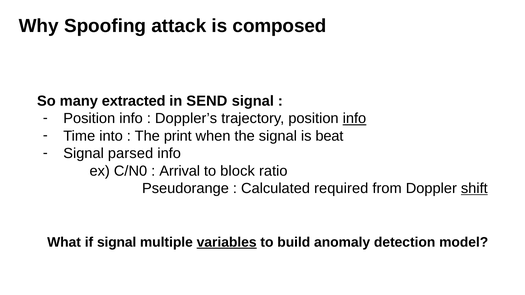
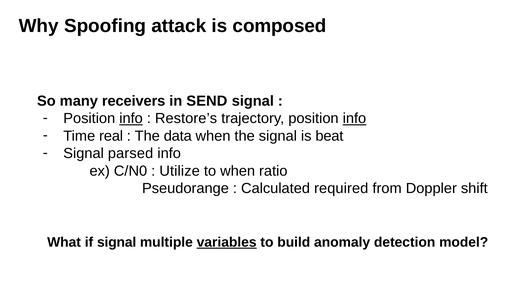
extracted: extracted -> receivers (134, 101)
info underline: none -> present (131, 119)
Doppler’s: Doppler’s -> Restore’s (186, 119)
into: into -> real (111, 136)
print: print -> data (178, 136)
Arrival: Arrival -> Utilize (180, 171)
to block: block -> when (238, 171)
shift underline: present -> none (474, 189)
